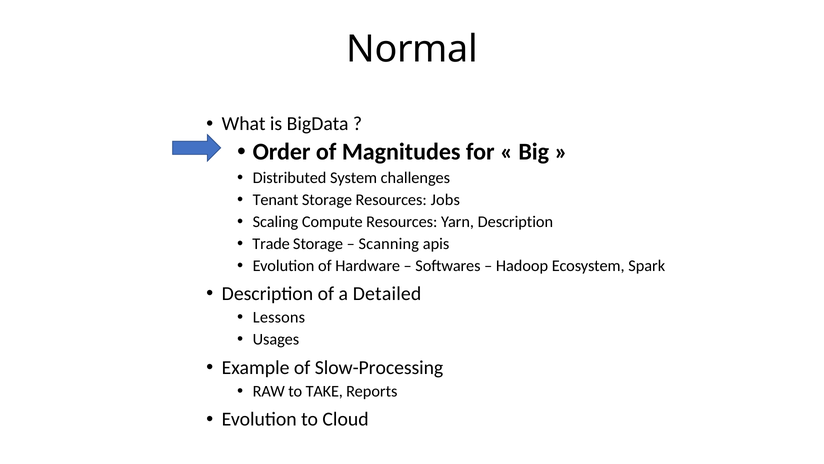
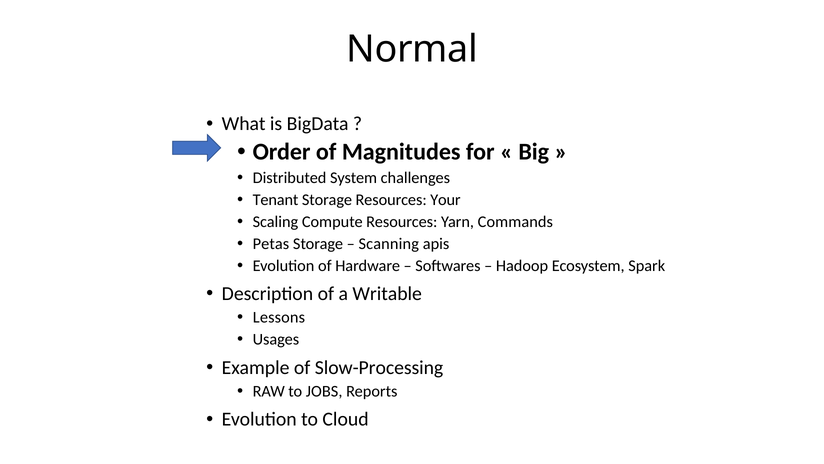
Jobs: Jobs -> Your (445, 200)
Yarn Description: Description -> Commands (515, 222)
Trade: Trade -> Petas (271, 244)
Detailed: Detailed -> Writable (387, 293)
TAKE: TAKE -> JOBS (324, 391)
